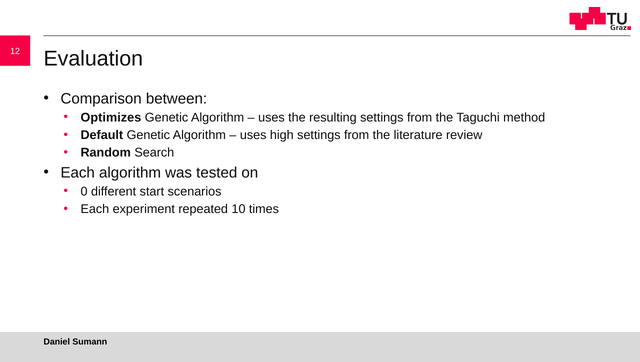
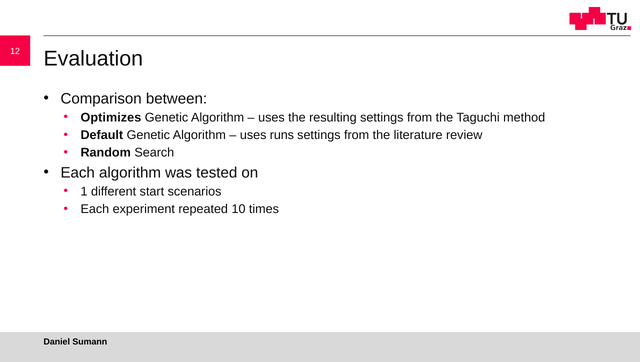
high: high -> runs (282, 135)
0: 0 -> 1 (84, 191)
